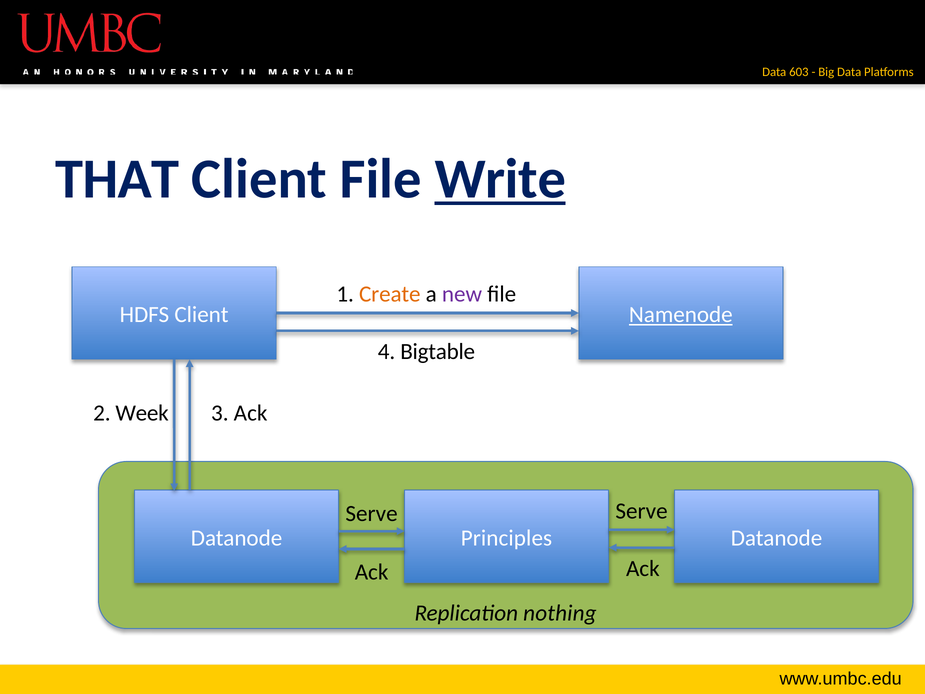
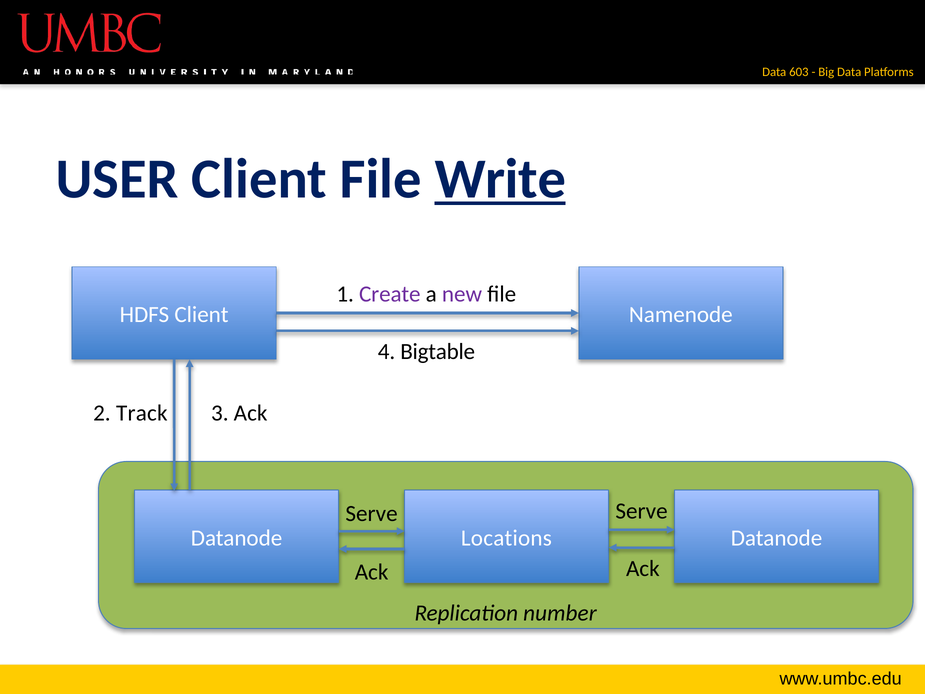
THAT: THAT -> USER (117, 179)
Create colour: orange -> purple (390, 294)
Namenode underline: present -> none (681, 315)
Week: Week -> Track (142, 413)
Principles: Principles -> Locations (506, 538)
nothing: nothing -> number (560, 613)
